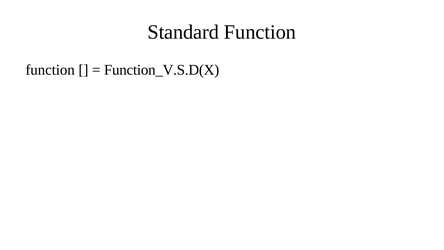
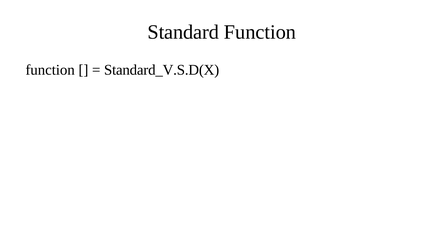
Function_V.S.D(X: Function_V.S.D(X -> Standard_V.S.D(X (162, 70)
